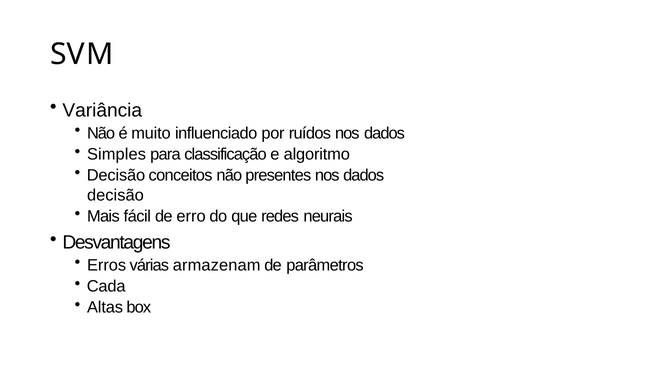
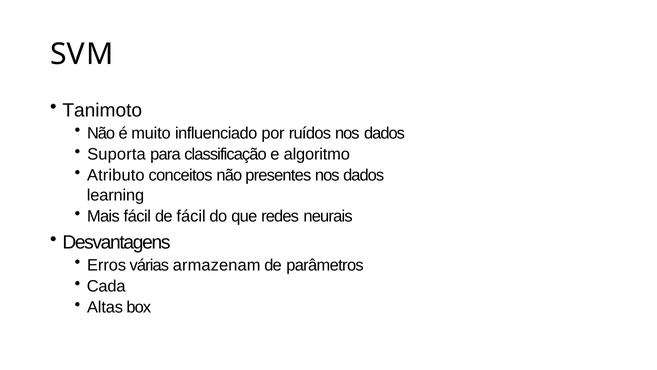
Variância: Variância -> Tanimoto (102, 110)
Simples: Simples -> Suporta (116, 154)
Decisão: Decisão -> Atributo (116, 175)
decisão: decisão -> learning (116, 195)
de erro: erro -> fácil (191, 216)
